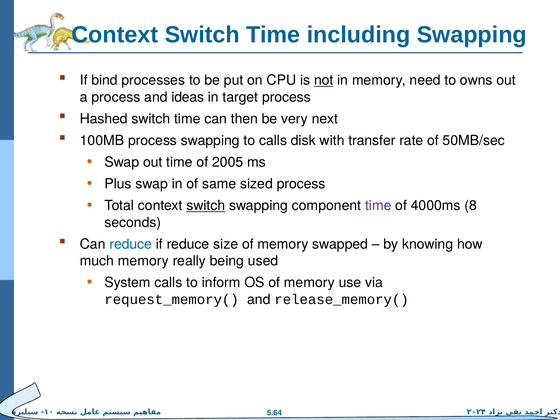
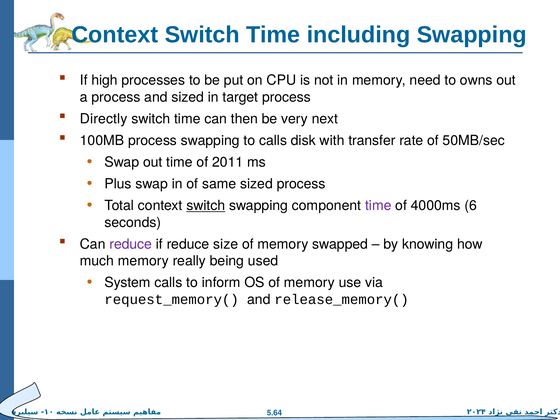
bind: bind -> high (105, 80)
not underline: present -> none (324, 80)
and ideas: ideas -> sized (188, 97)
Hashed: Hashed -> Directly (104, 119)
2005: 2005 -> 2011 (228, 162)
8: 8 -> 6 (471, 206)
reduce colour: blue -> purple (131, 244)
